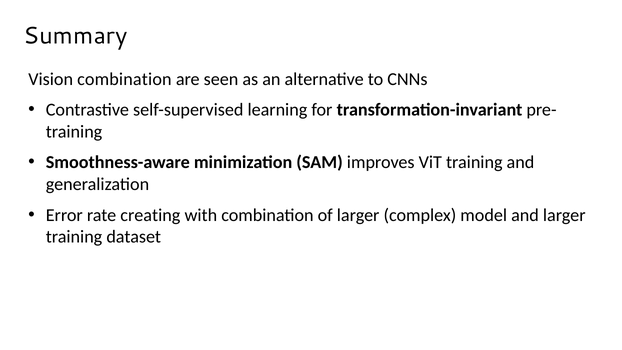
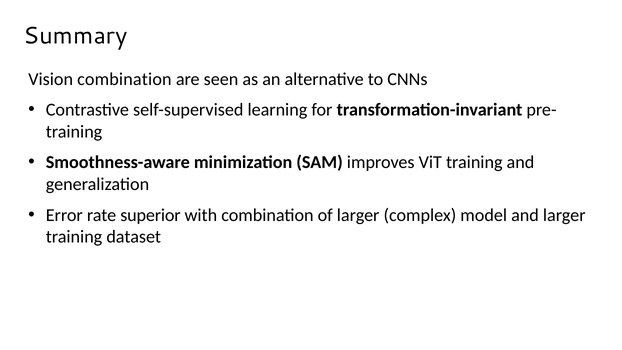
creating: creating -> superior (150, 215)
